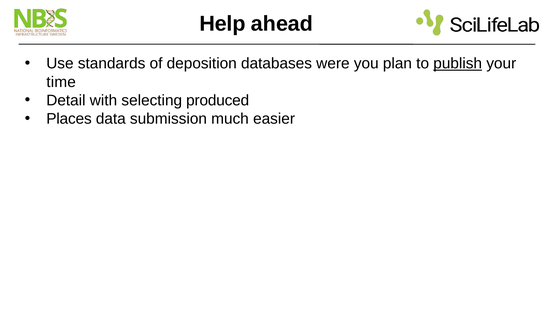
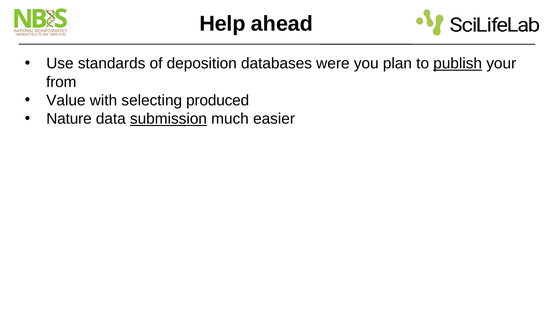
time: time -> from (61, 82)
Detail: Detail -> Value (66, 100)
Places: Places -> Nature (69, 119)
submission underline: none -> present (168, 119)
